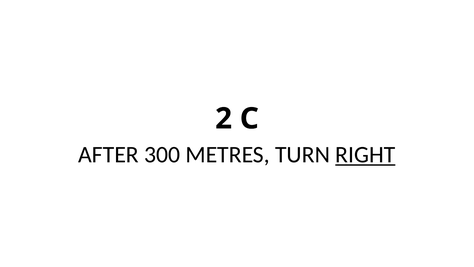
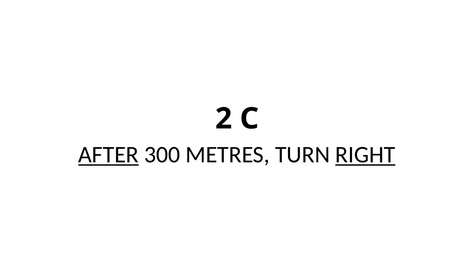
AFTER underline: none -> present (109, 154)
